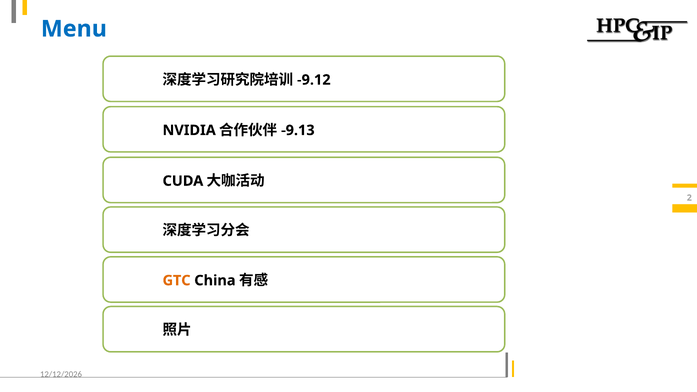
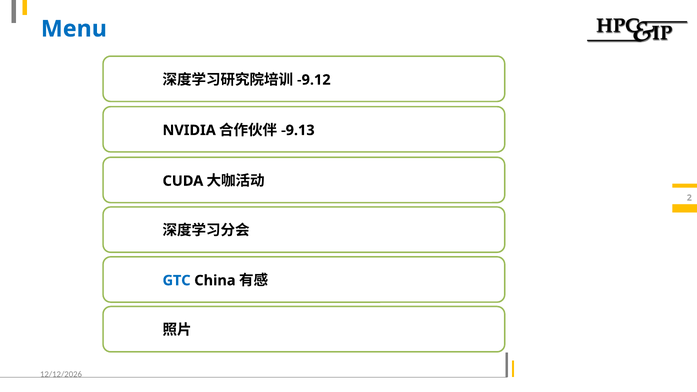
GTC colour: orange -> blue (177, 281)
